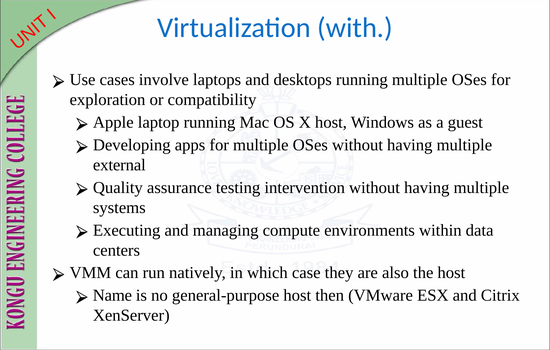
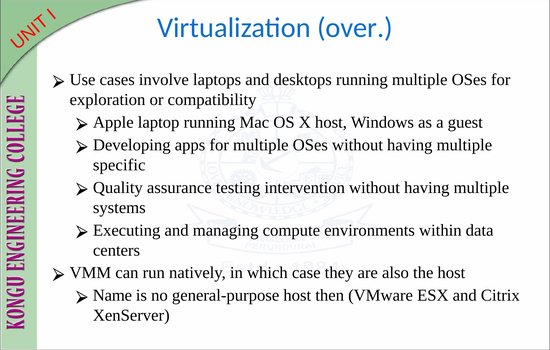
with: with -> over (355, 28)
external: external -> specific (119, 165)
